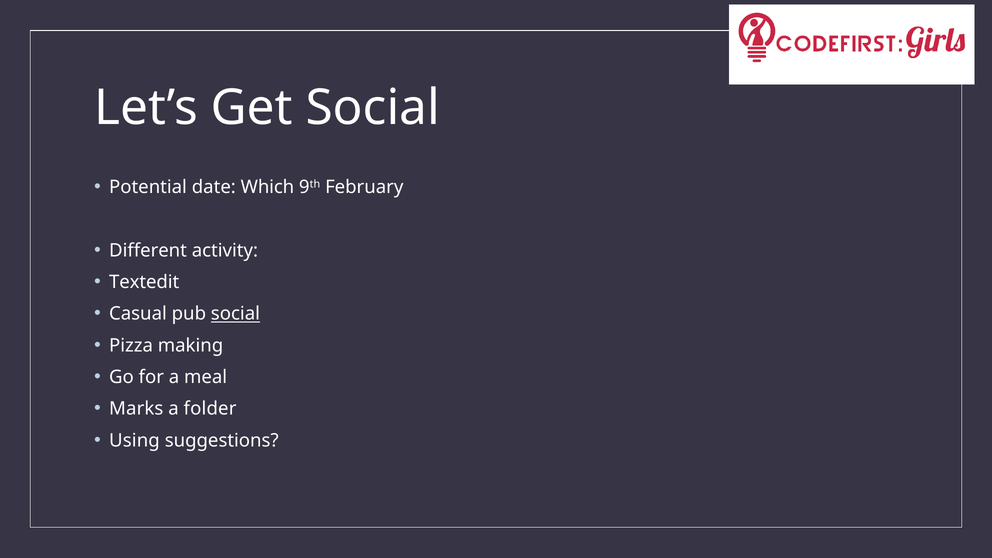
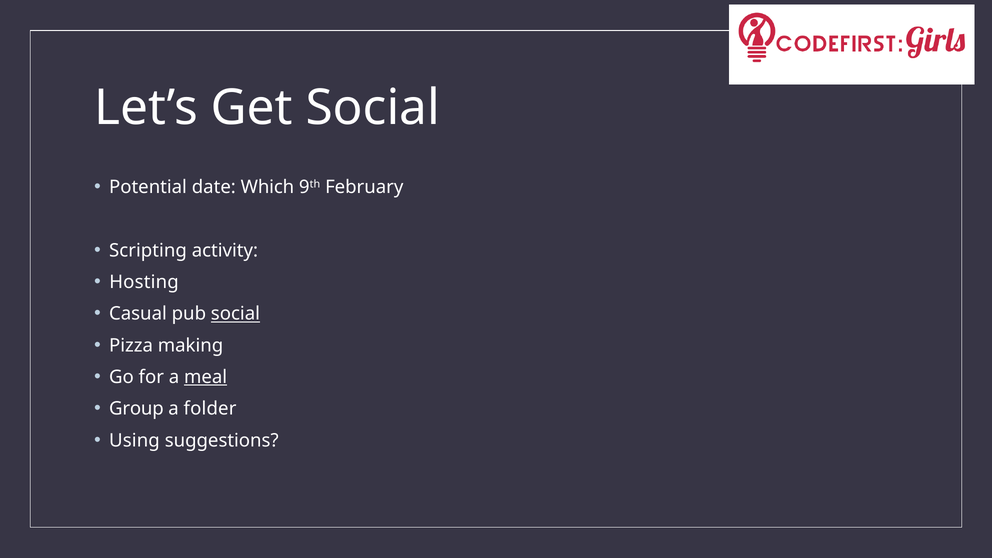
Different: Different -> Scripting (148, 251)
Textedit: Textedit -> Hosting (144, 282)
meal underline: none -> present (206, 377)
Marks: Marks -> Group (136, 409)
